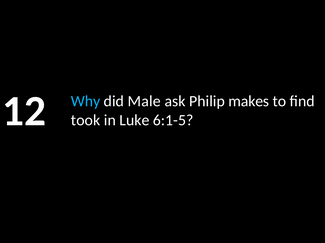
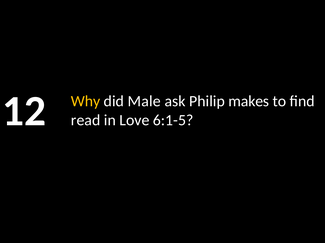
Why colour: light blue -> yellow (86, 102)
took: took -> read (86, 121)
Luke: Luke -> Love (134, 121)
